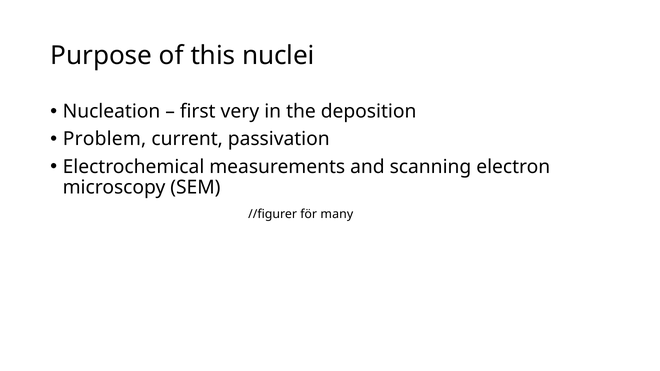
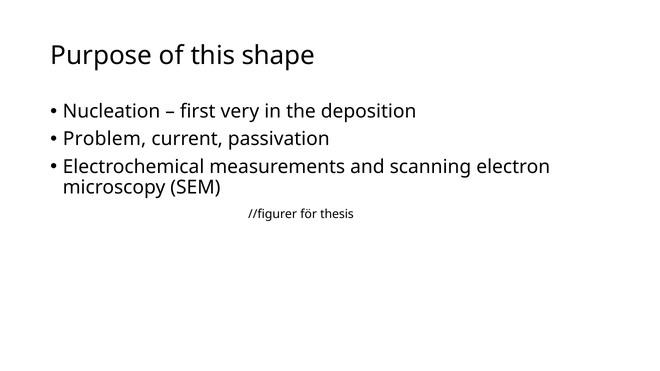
nuclei: nuclei -> shape (278, 55)
many: many -> thesis (337, 214)
